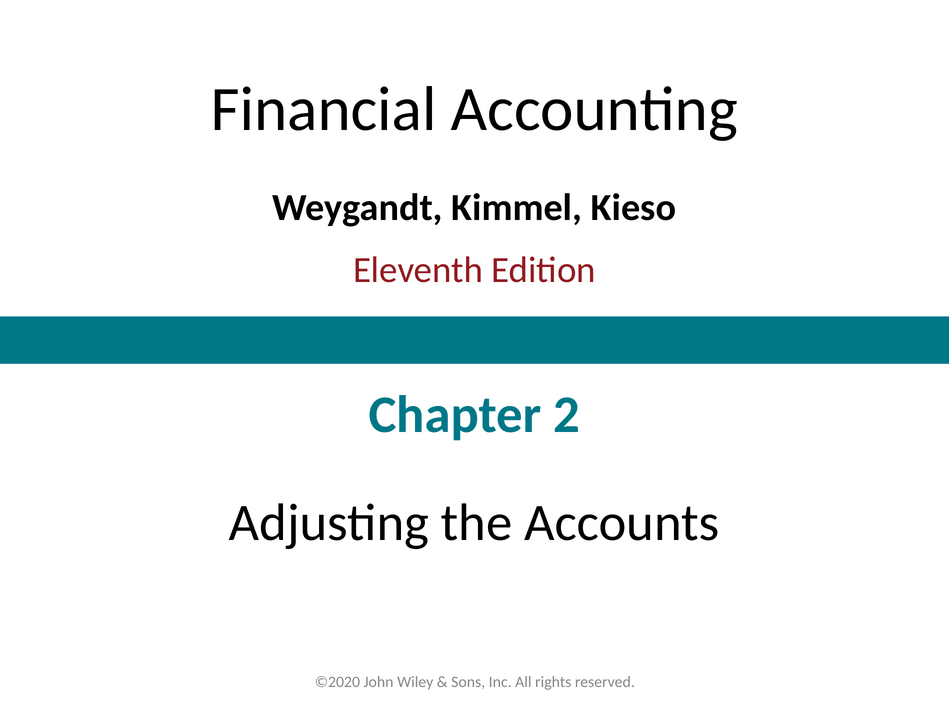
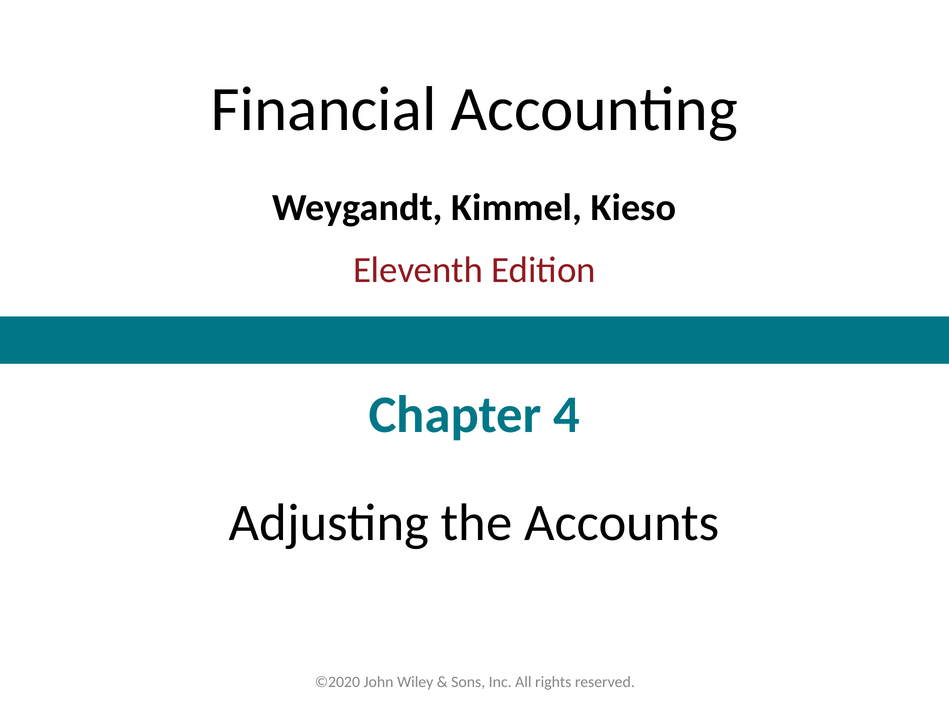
2: 2 -> 4 (567, 415)
